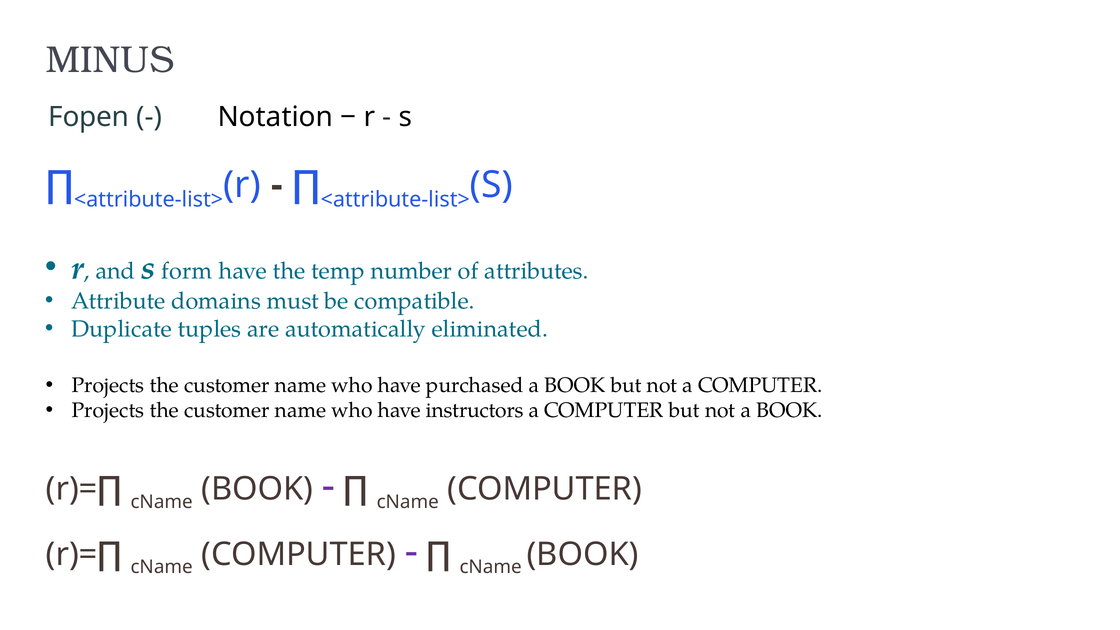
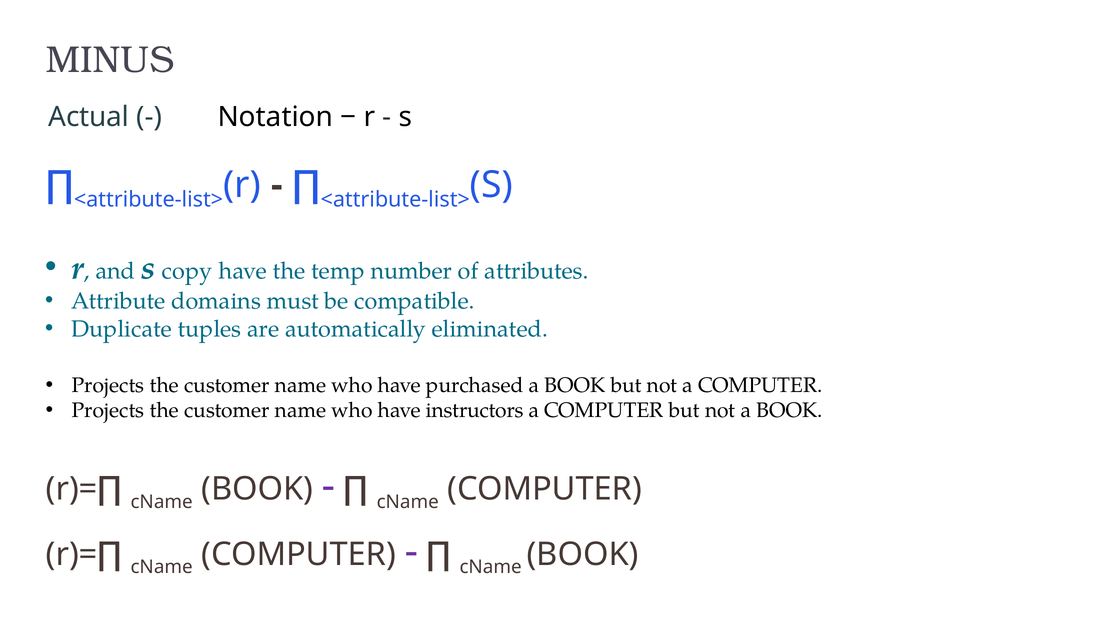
Fopen: Fopen -> Actual (89, 117)
form: form -> copy (187, 271)
